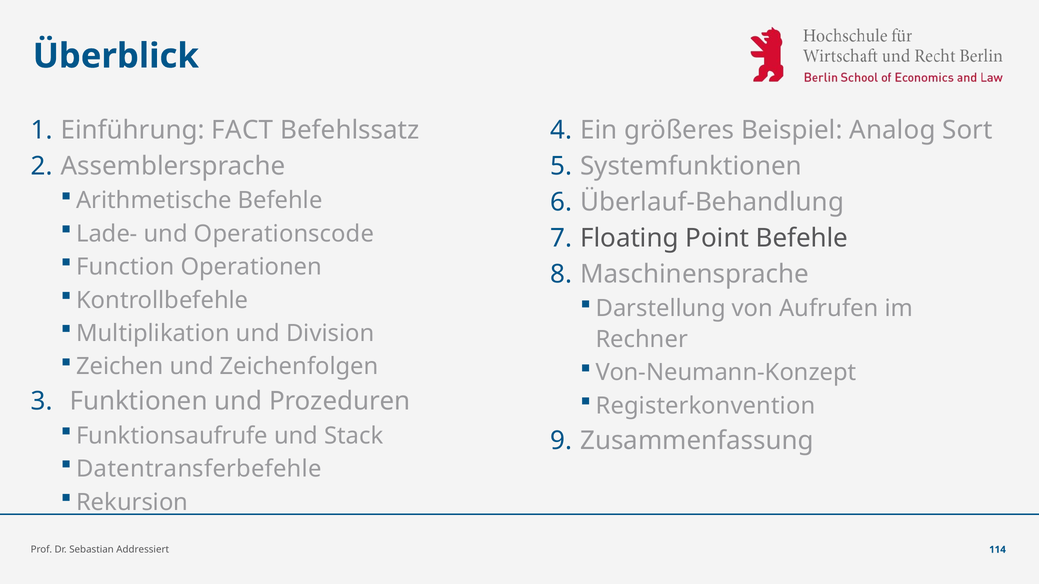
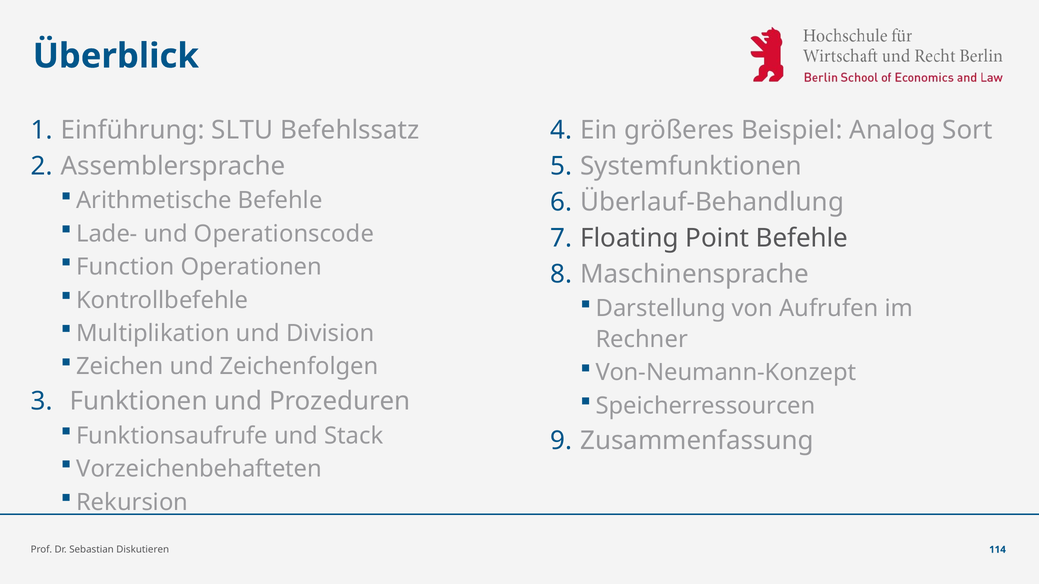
FACT: FACT -> SLTU (242, 130)
Registerkonvention: Registerkonvention -> Speicherressourcen (706, 406)
Datentransferbefehle: Datentransferbefehle -> Vorzeichenbehafteten (199, 469)
Addressiert: Addressiert -> Diskutieren (143, 550)
